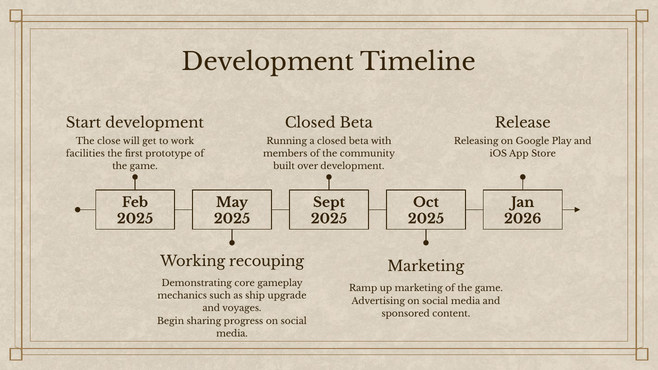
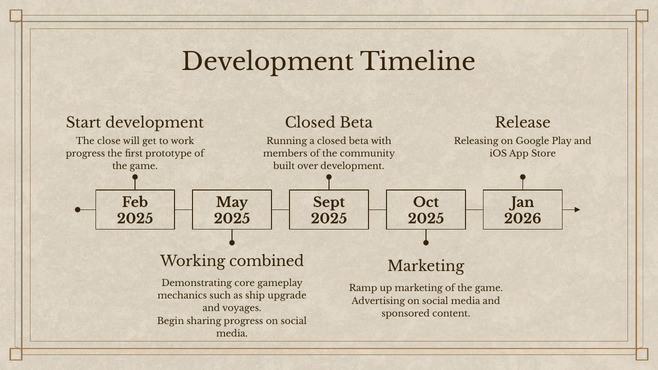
facilities: facilities -> progress (85, 154)
recouping: recouping -> combined (267, 261)
